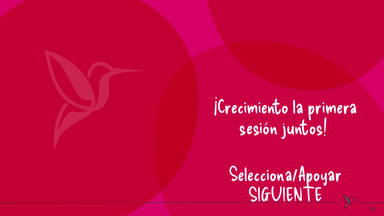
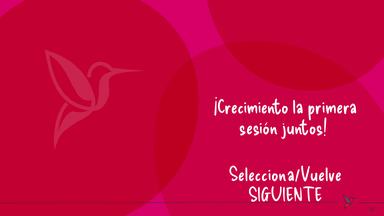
Selecciona/Apoyar: Selecciona/Apoyar -> Selecciona/Vuelve (285, 175)
